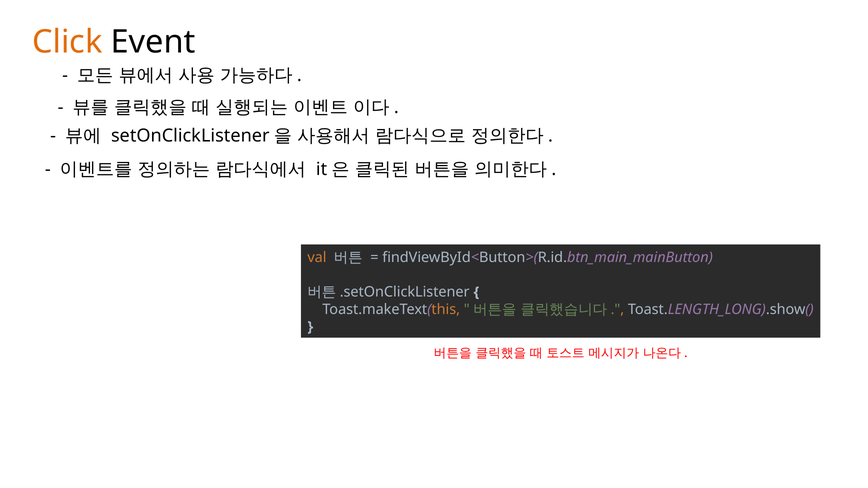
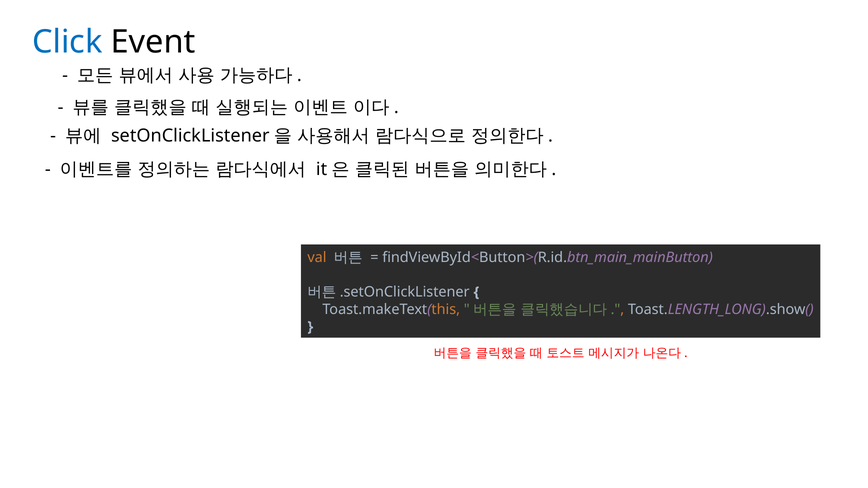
Click colour: orange -> blue (67, 42)
